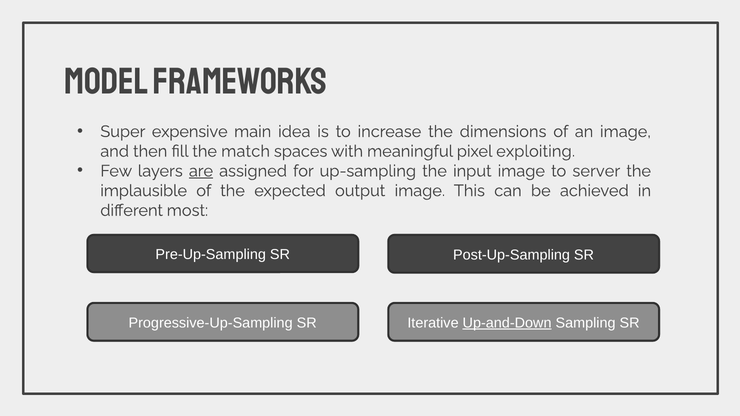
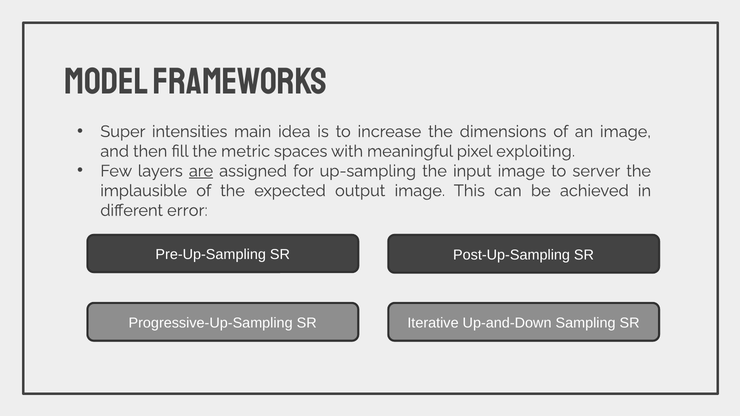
expensive: expensive -> intensities (190, 132)
match: match -> metric (246, 151)
most: most -> error (187, 211)
Up-and-Down underline: present -> none (507, 323)
